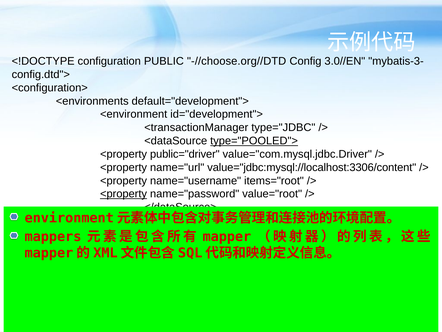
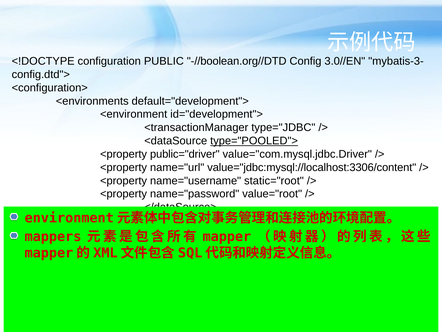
-//choose.org//DTD: -//choose.org//DTD -> -//boolean.org//DTD (237, 61)
items="root: items="root -> static="root (274, 180)
<property underline: present -> none (124, 194)
